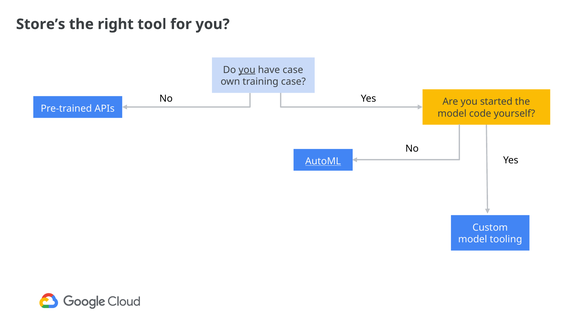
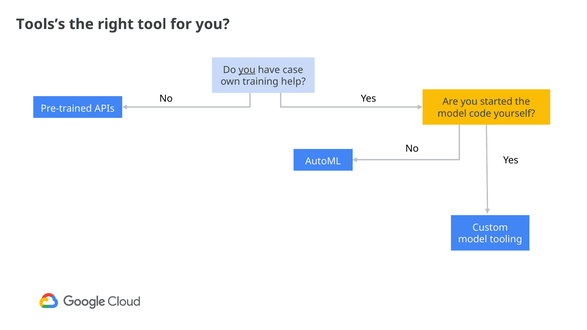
Store’s: Store’s -> Tools’s (41, 24)
training case: case -> help (293, 82)
AutoML underline: present -> none (323, 161)
